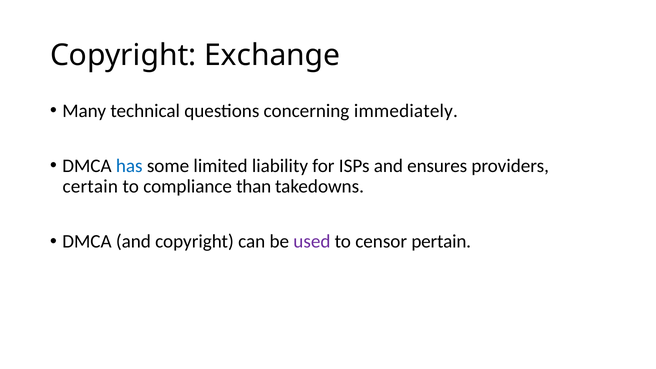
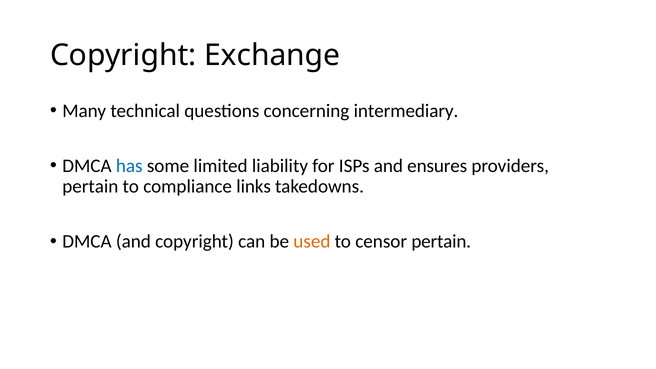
immediately: immediately -> intermediary (406, 111)
certain: certain -> pertain (90, 187)
than: than -> links (254, 187)
used colour: purple -> orange (312, 242)
